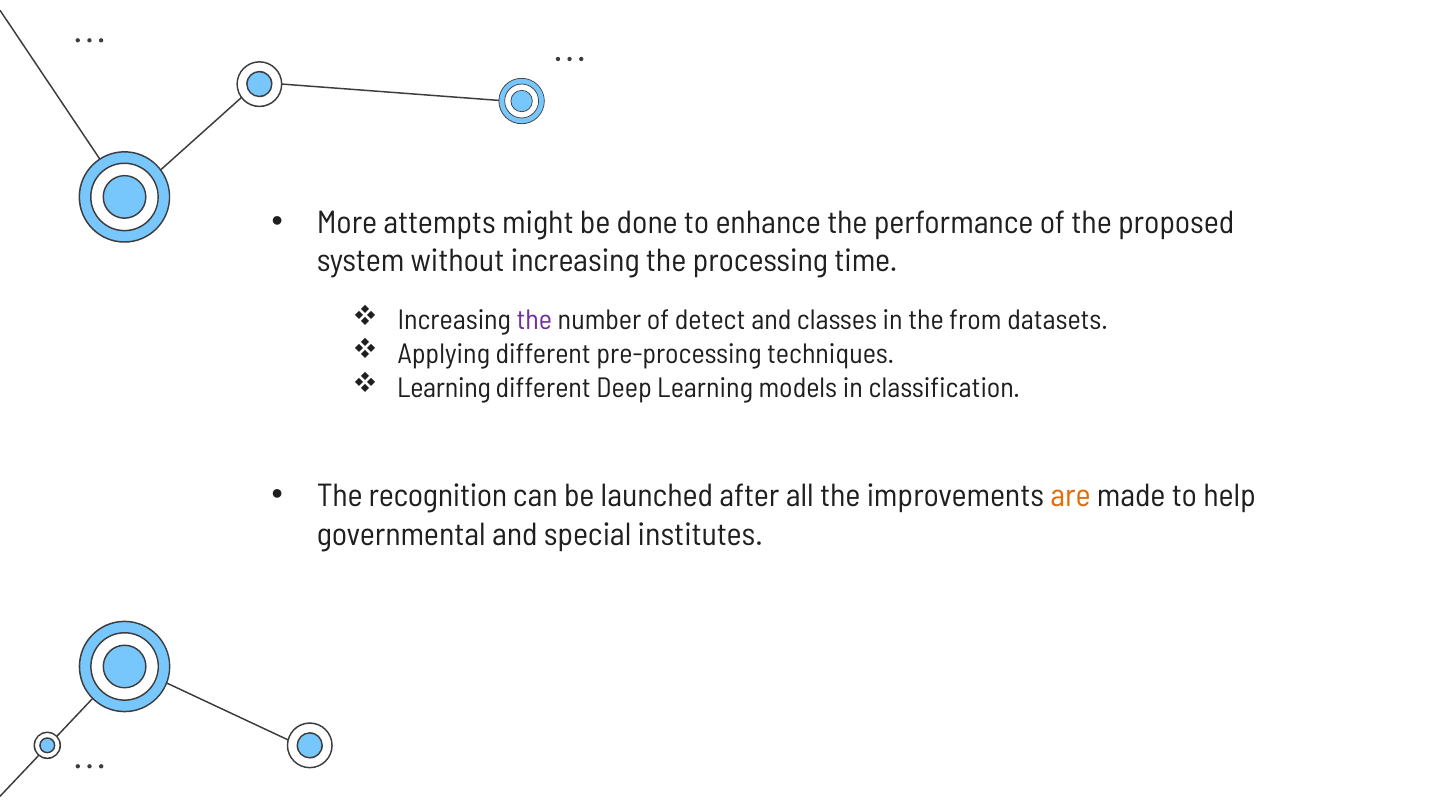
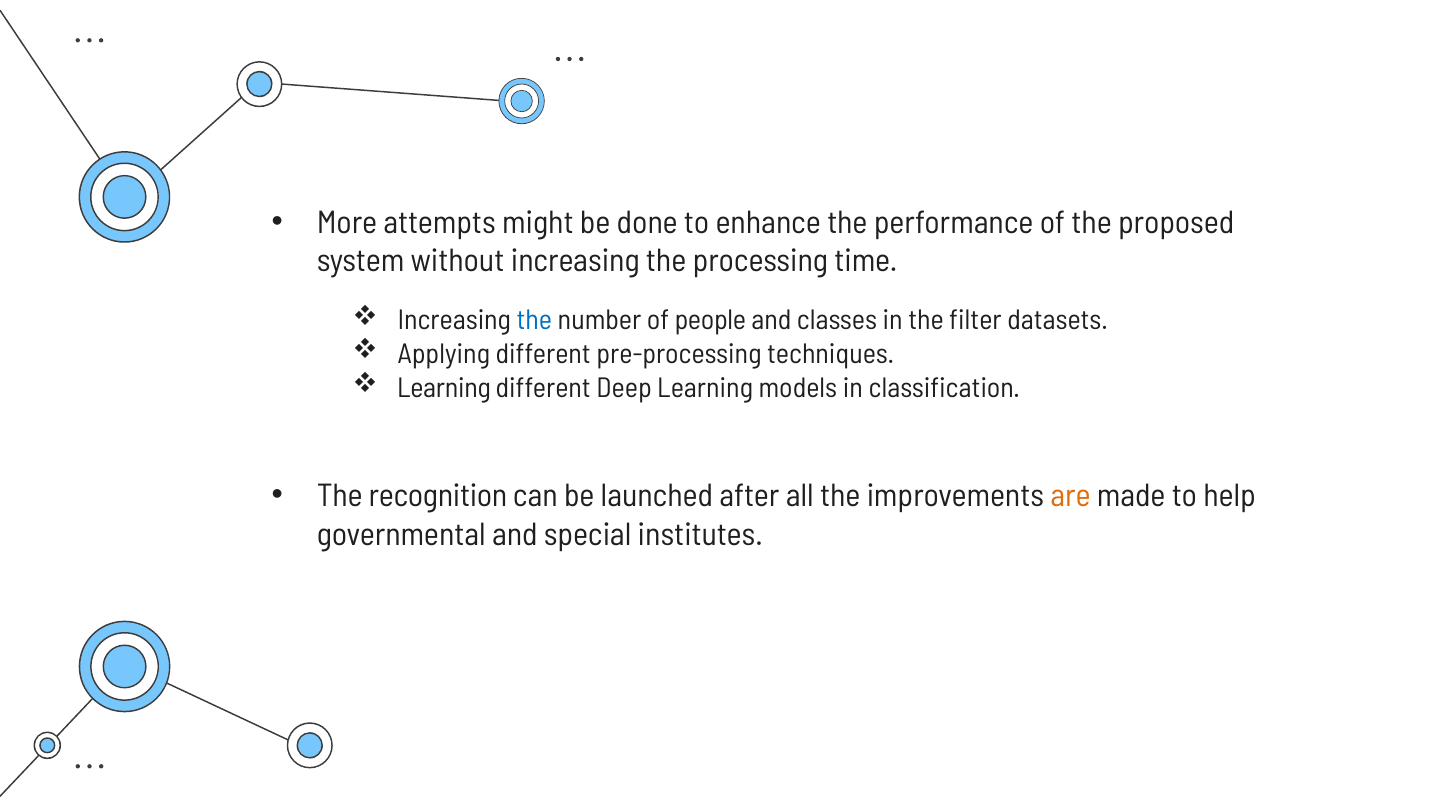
the colour: purple -> blue (534, 321)
detect: detect -> people (710, 321)
from: from -> filter (975, 321)
